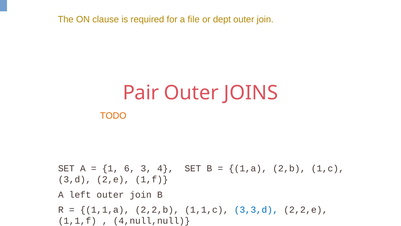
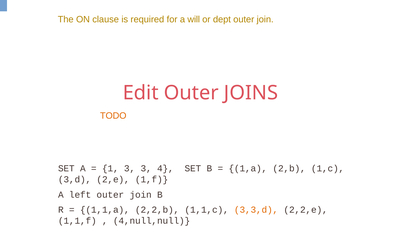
file: file -> will (194, 19)
Pair: Pair -> Edit (141, 93)
1 6: 6 -> 3 (130, 168)
3,3,d colour: blue -> orange (256, 209)
